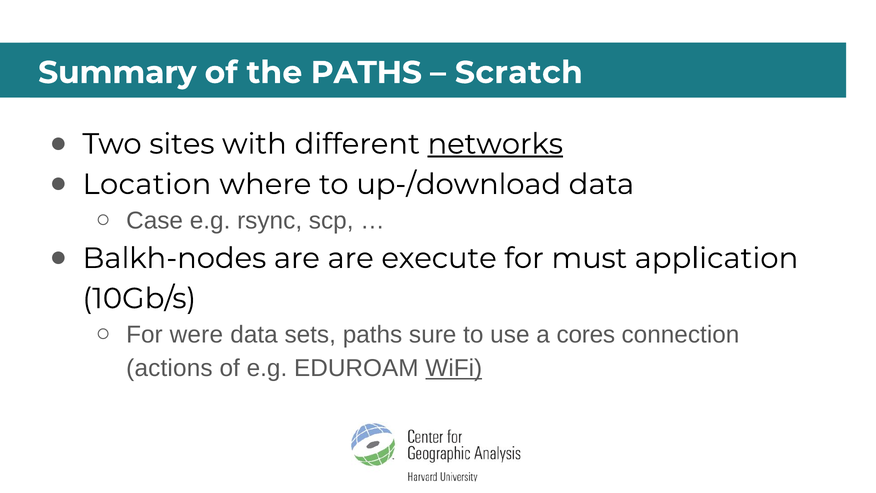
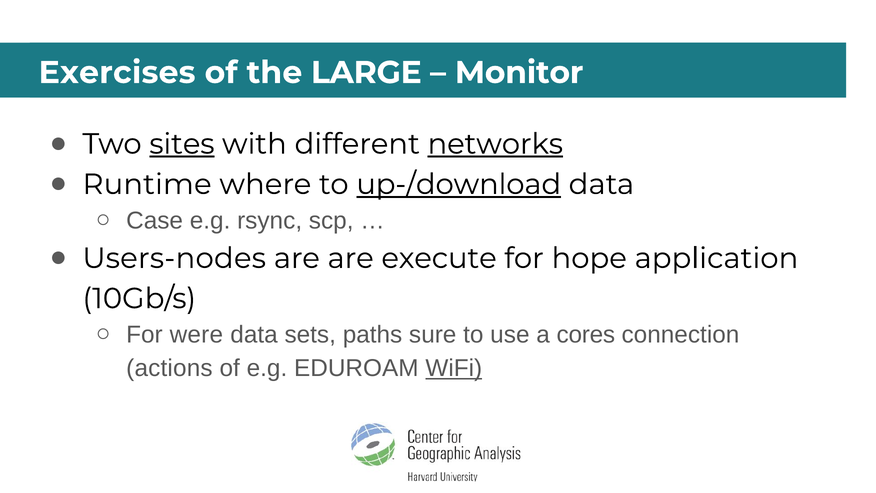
Summary: Summary -> Exercises (117, 73)
the PATHS: PATHS -> LARGE (366, 73)
Scratch: Scratch -> Monitor (519, 73)
sites underline: none -> present (182, 144)
Location: Location -> Runtime (147, 184)
up-/download underline: none -> present (459, 184)
Balkh-nodes: Balkh-nodes -> Users-nodes (174, 258)
must: must -> hope (589, 258)
